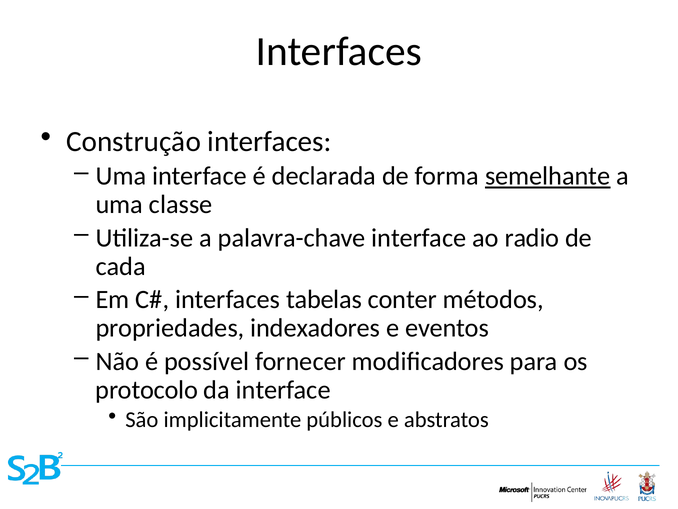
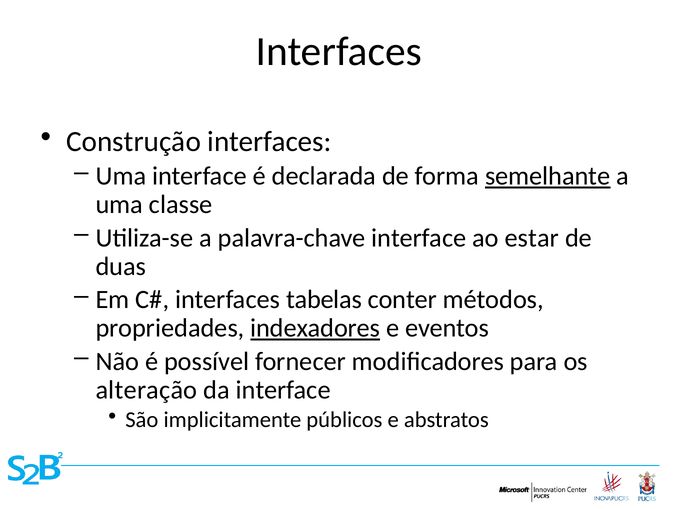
radio: radio -> estar (532, 238)
cada: cada -> duas (121, 266)
indexadores underline: none -> present (315, 328)
protocolo: protocolo -> alteração (146, 390)
